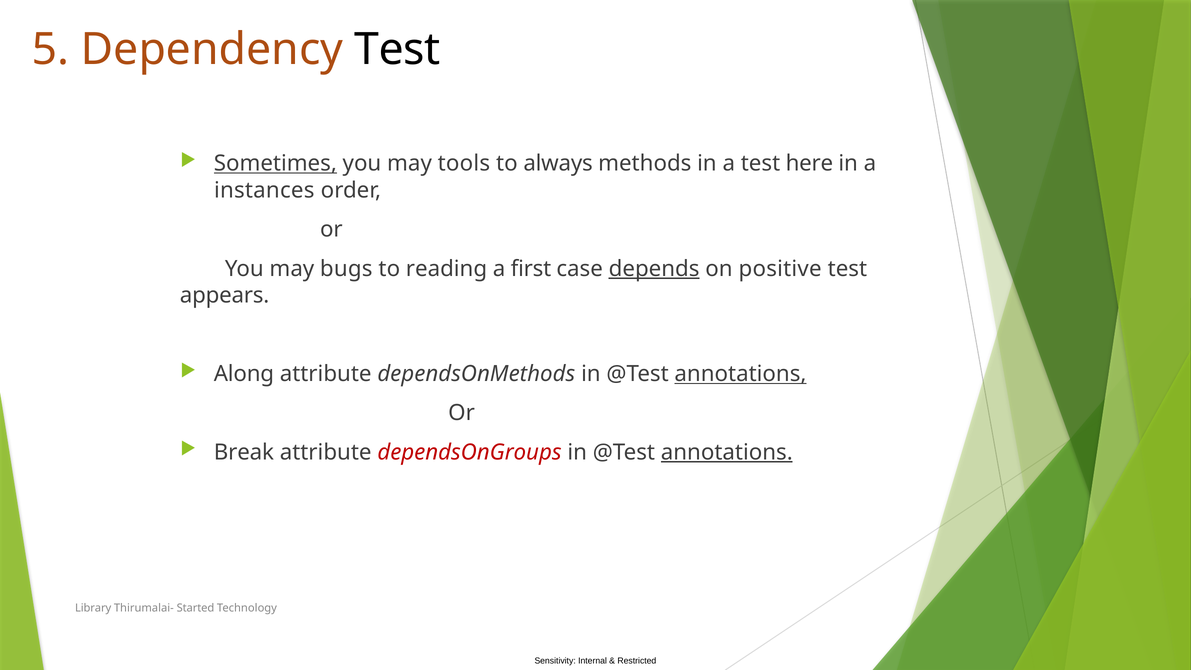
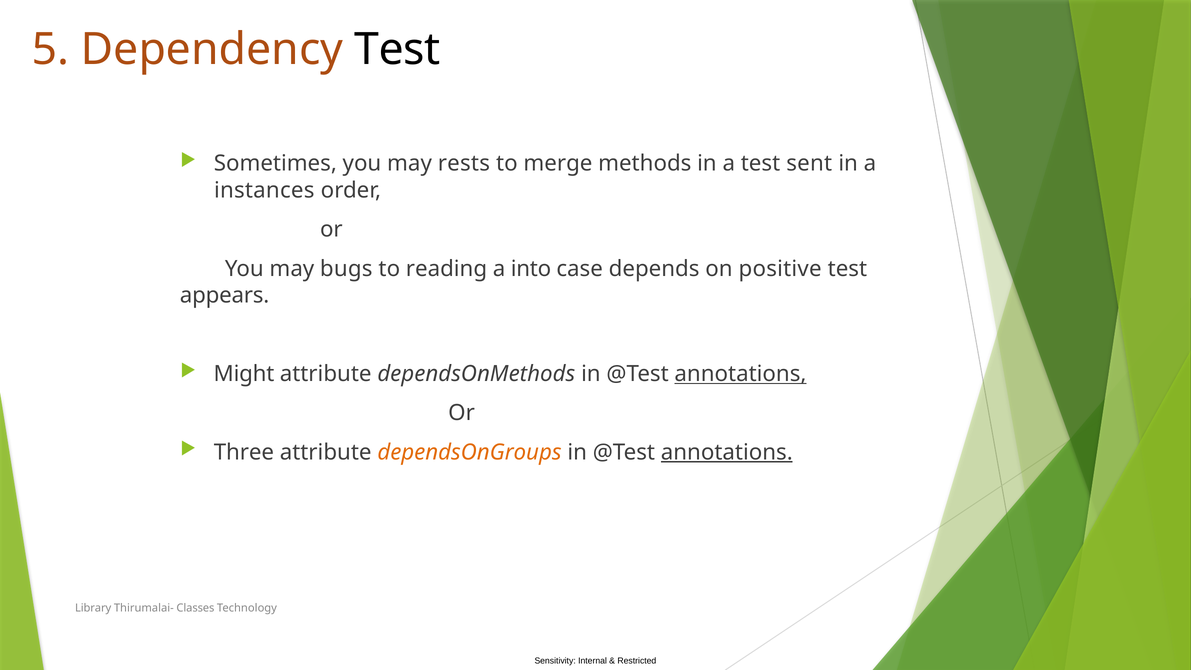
Sometimes underline: present -> none (275, 163)
tools: tools -> rests (464, 163)
always: always -> merge (558, 163)
here: here -> sent (809, 163)
first: first -> into (531, 269)
depends underline: present -> none (654, 269)
Along: Along -> Might (244, 374)
Break: Break -> Three (244, 452)
dependsOnGroups colour: red -> orange (469, 452)
Started: Started -> Classes (195, 608)
